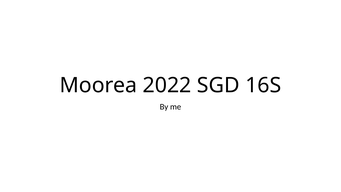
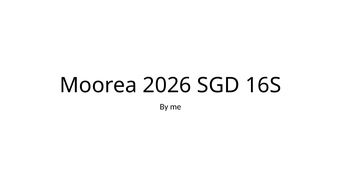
2022: 2022 -> 2026 (167, 85)
